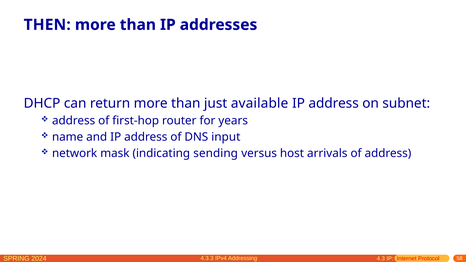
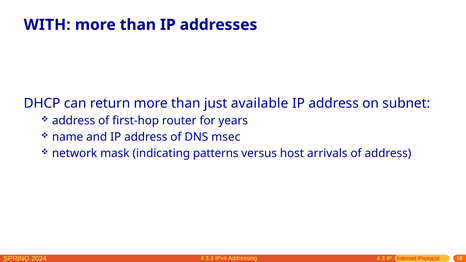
THEN: THEN -> WITH (47, 25)
input: input -> msec (226, 137)
sending: sending -> patterns (216, 153)
